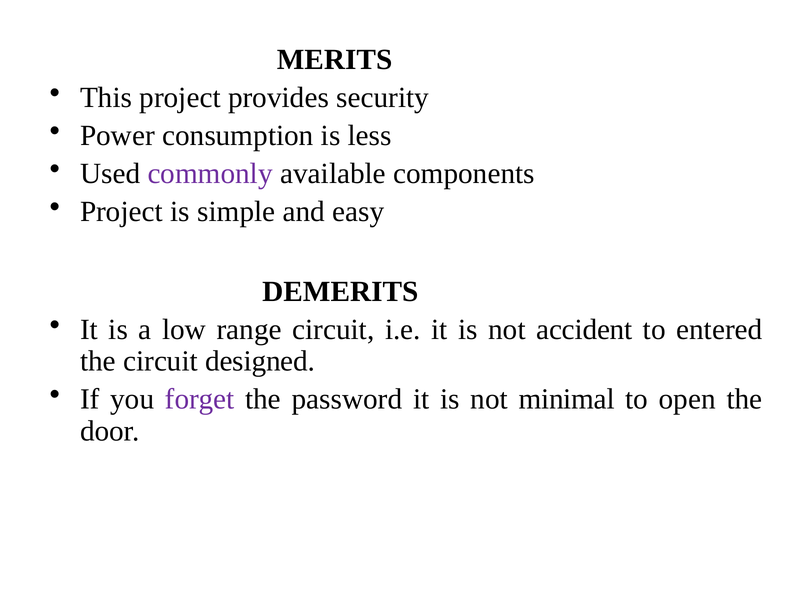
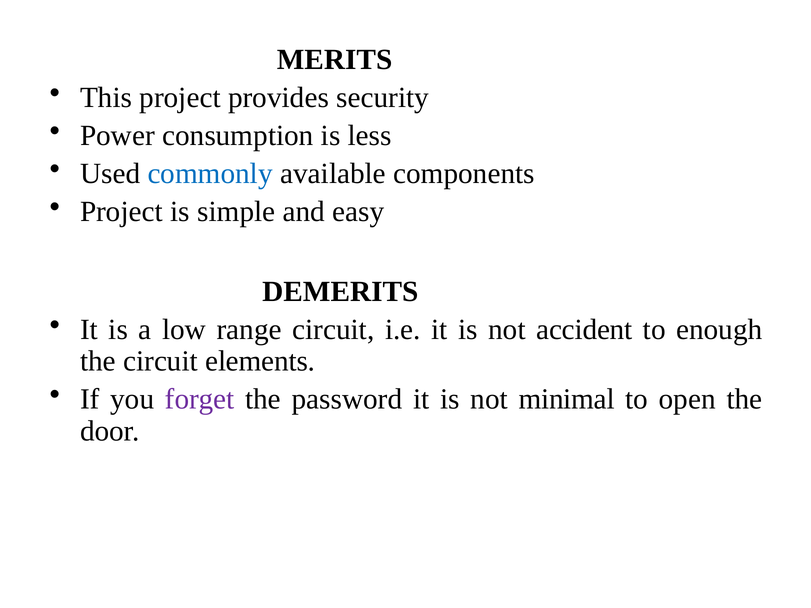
commonly colour: purple -> blue (210, 174)
entered: entered -> enough (719, 330)
designed: designed -> elements (260, 361)
